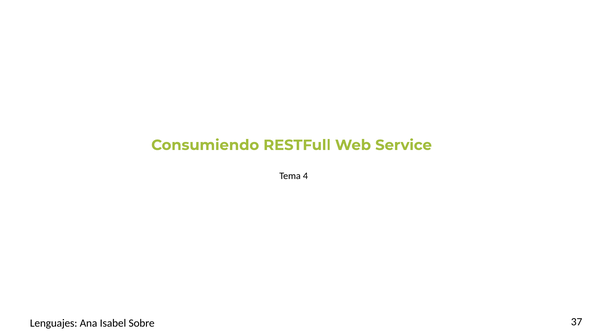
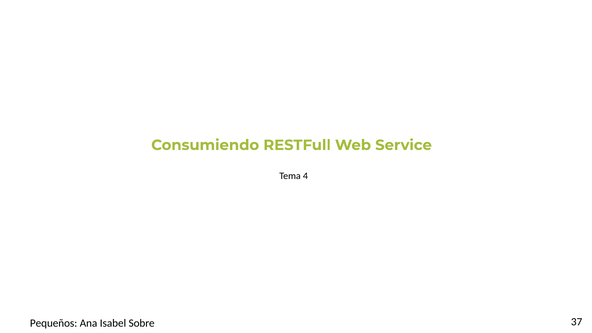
Lenguajes: Lenguajes -> Pequeños (54, 323)
